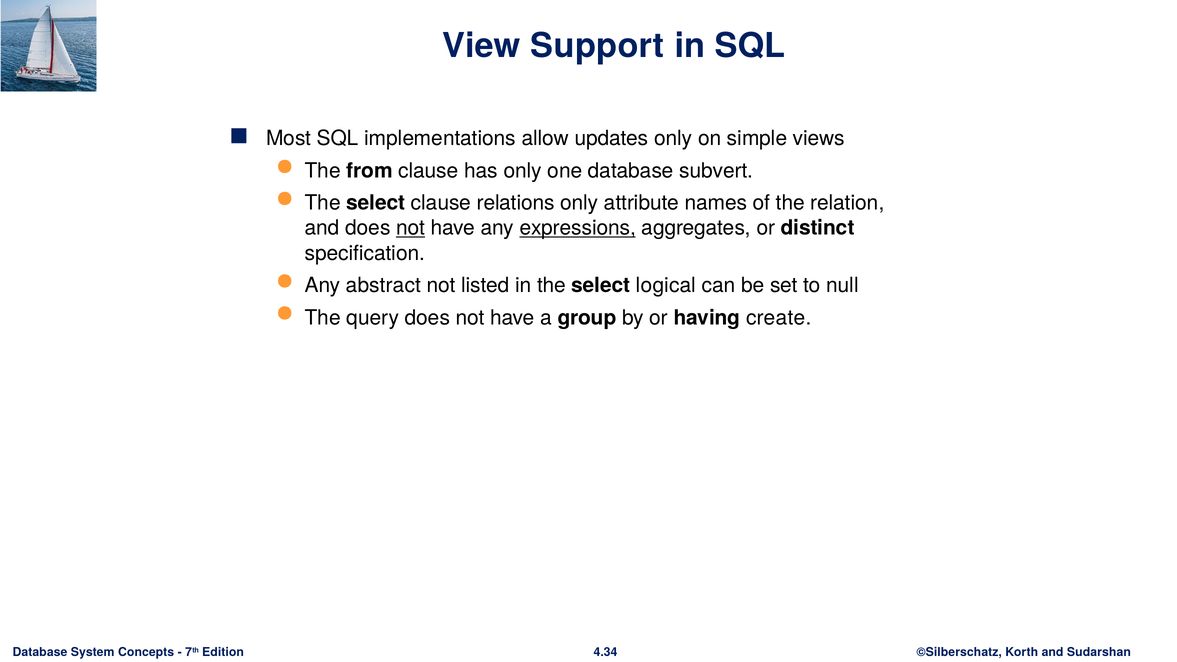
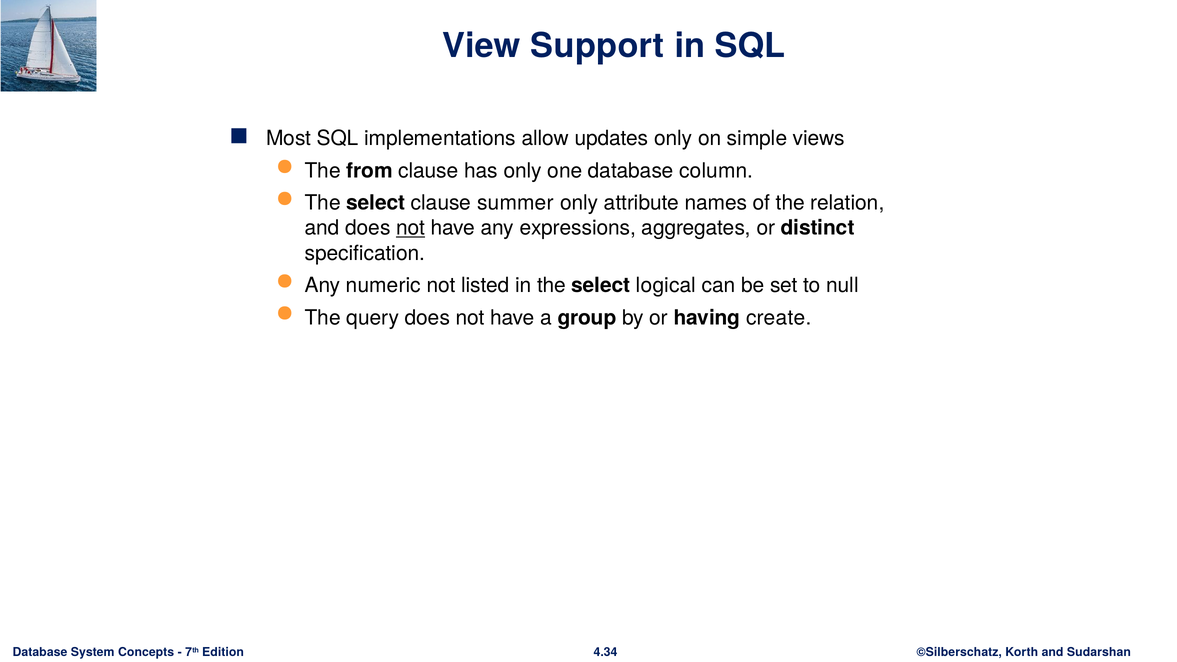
subvert: subvert -> column (716, 171)
relations: relations -> summer (515, 203)
expressions underline: present -> none (578, 228)
abstract: abstract -> numeric (383, 285)
